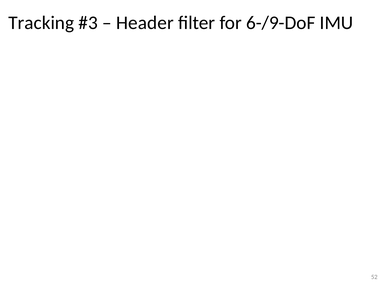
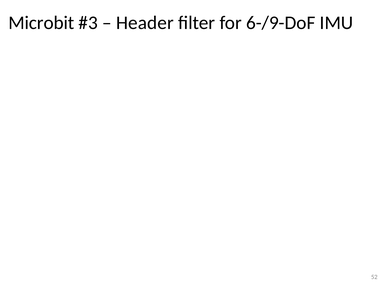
Tracking: Tracking -> Microbit (41, 23)
